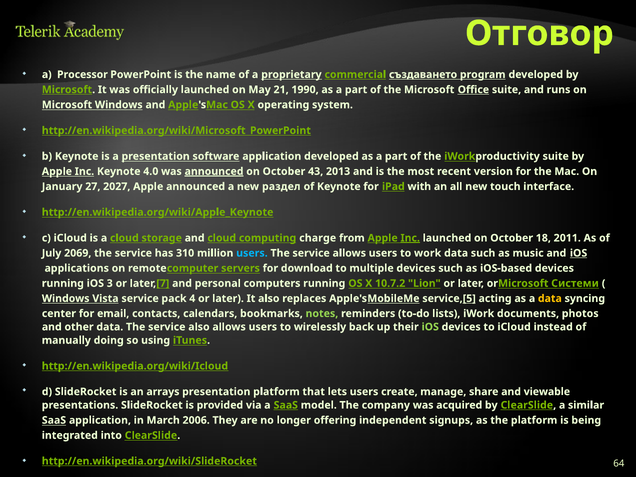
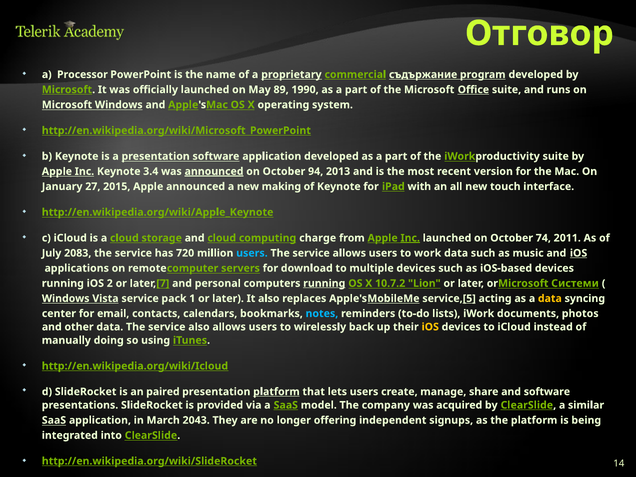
създаването: създаването -> съдържание (423, 75)
21: 21 -> 89 (281, 90)
4.0: 4.0 -> 3.4 (151, 171)
43: 43 -> 94 (316, 171)
2027: 2027 -> 2015 (117, 187)
раздел: раздел -> making (281, 187)
18: 18 -> 74 (543, 238)
2069: 2069 -> 2083 (78, 253)
310: 310 -> 720 (185, 253)
3: 3 -> 2 (110, 283)
running underline: none -> present (324, 283)
4: 4 -> 1 (192, 298)
notes colour: light green -> light blue (322, 314)
iOS colour: light green -> yellow (430, 327)
arrays: arrays -> paired (163, 392)
platform underline: none -> present (276, 392)
and viewable: viewable -> software (547, 392)
2006: 2006 -> 2043 (196, 420)
64: 64 -> 14 (619, 464)
